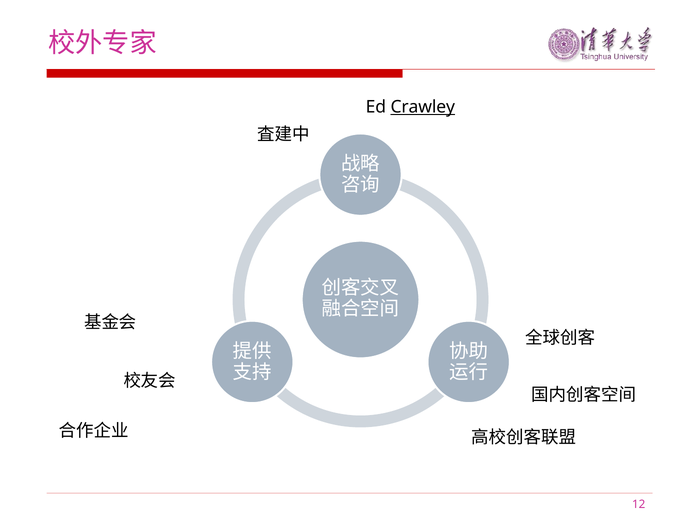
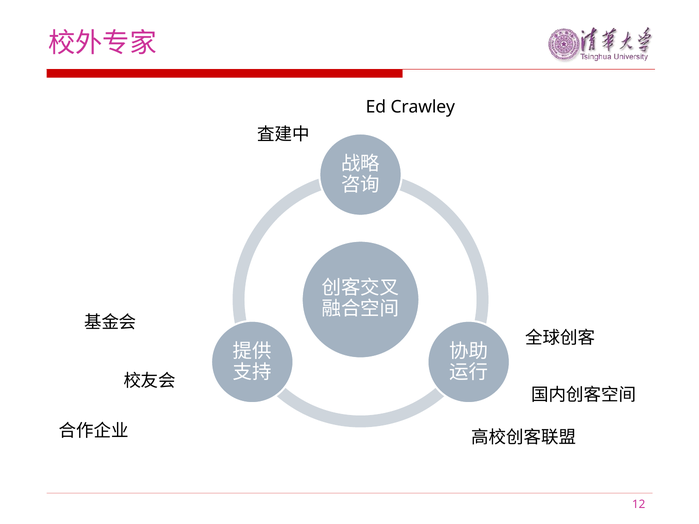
Crawley underline: present -> none (423, 107)
